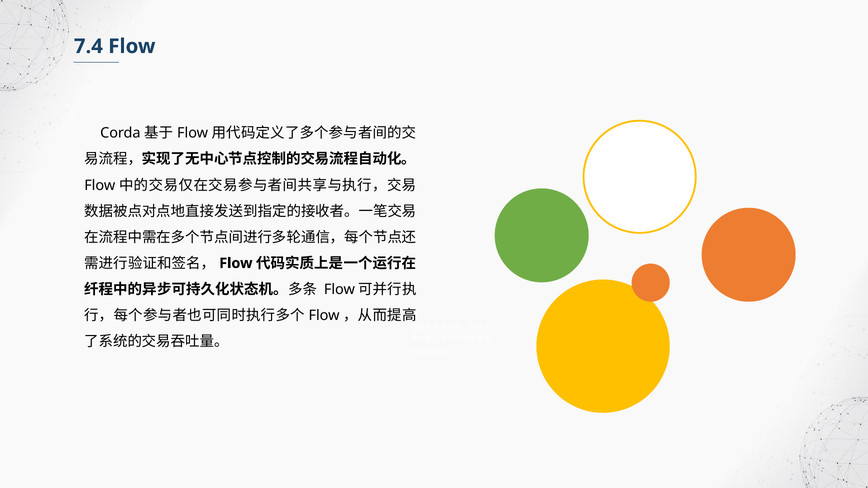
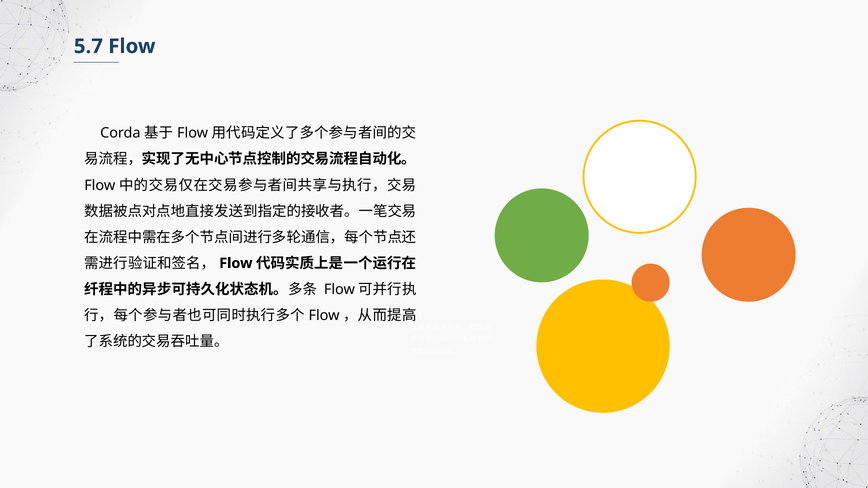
7.4: 7.4 -> 5.7 (88, 46)
